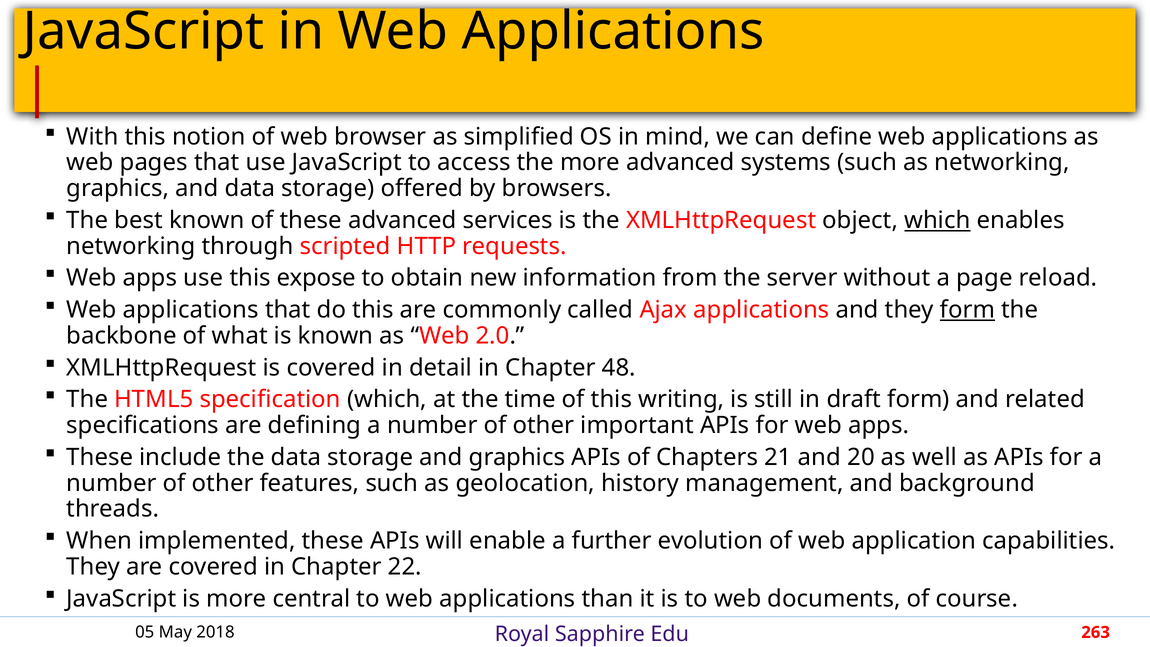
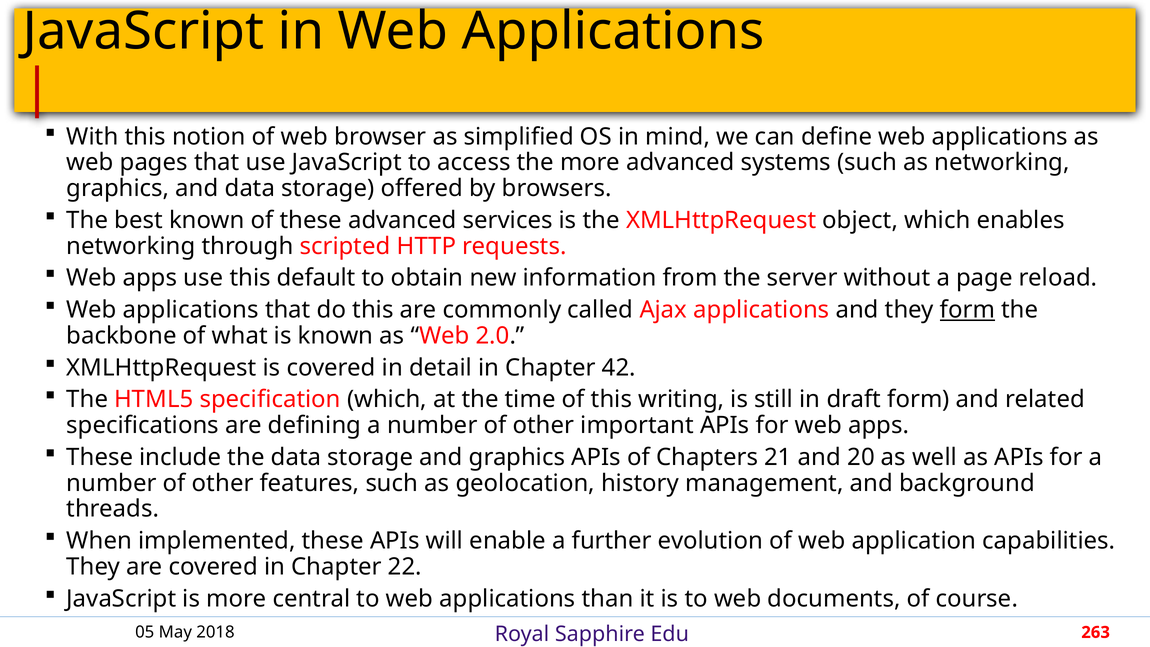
which underline: present -> none (937, 220)
expose: expose -> default (316, 278)
48: 48 -> 42 (619, 368)
